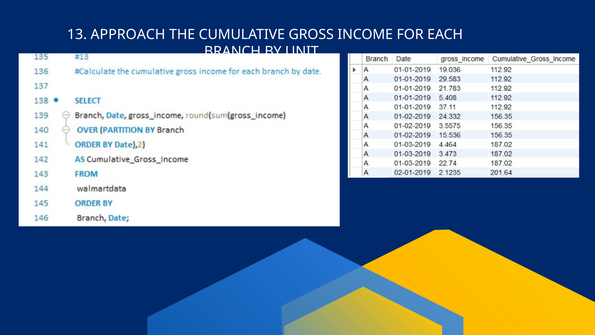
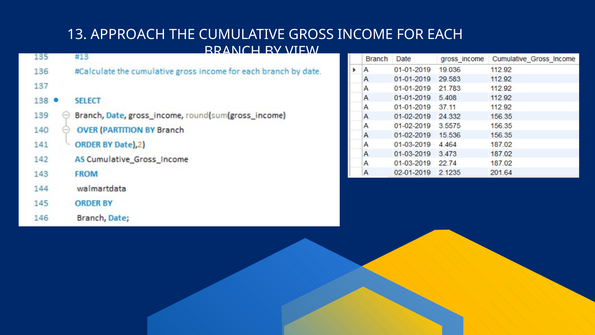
UNIT: UNIT -> VIEW (304, 51)
